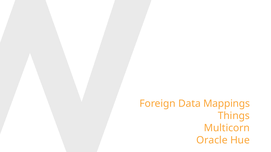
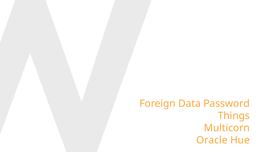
Mappings: Mappings -> Password (227, 104)
